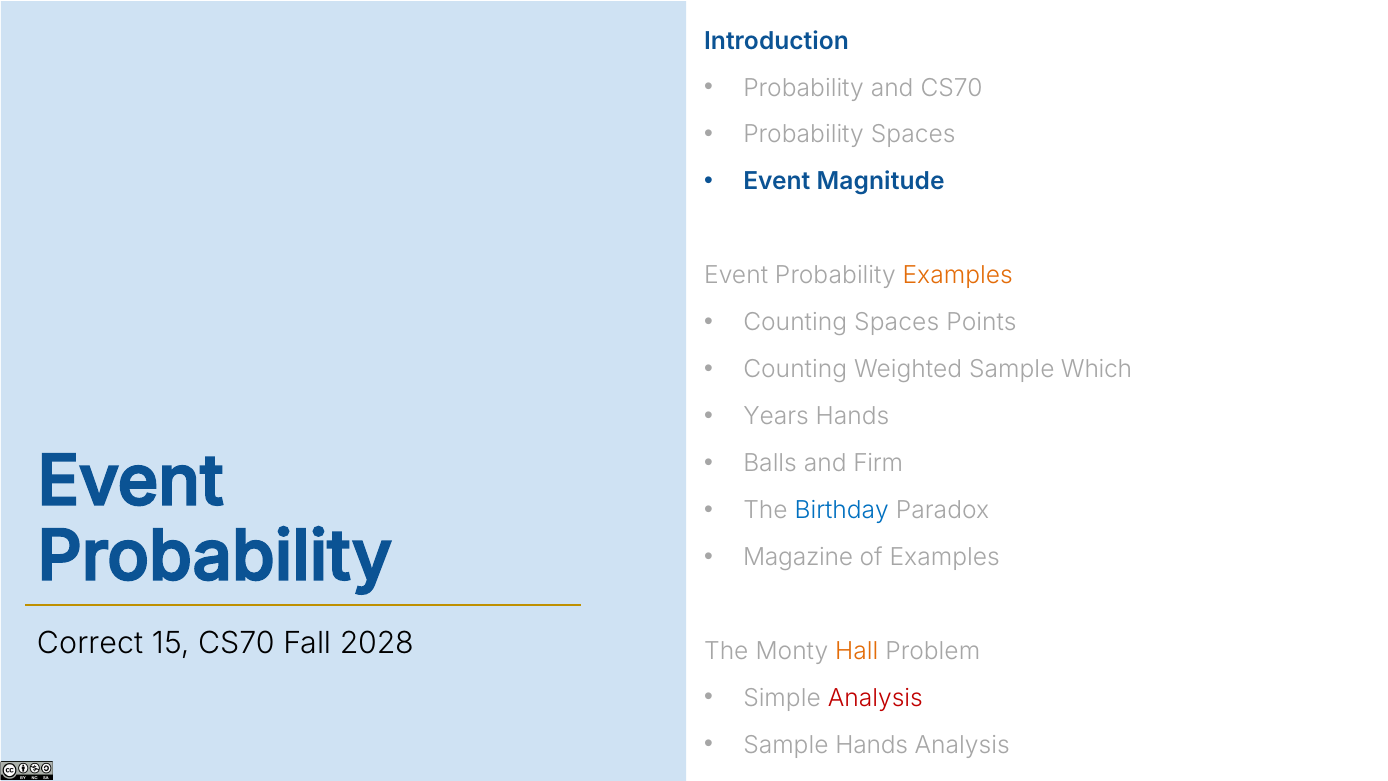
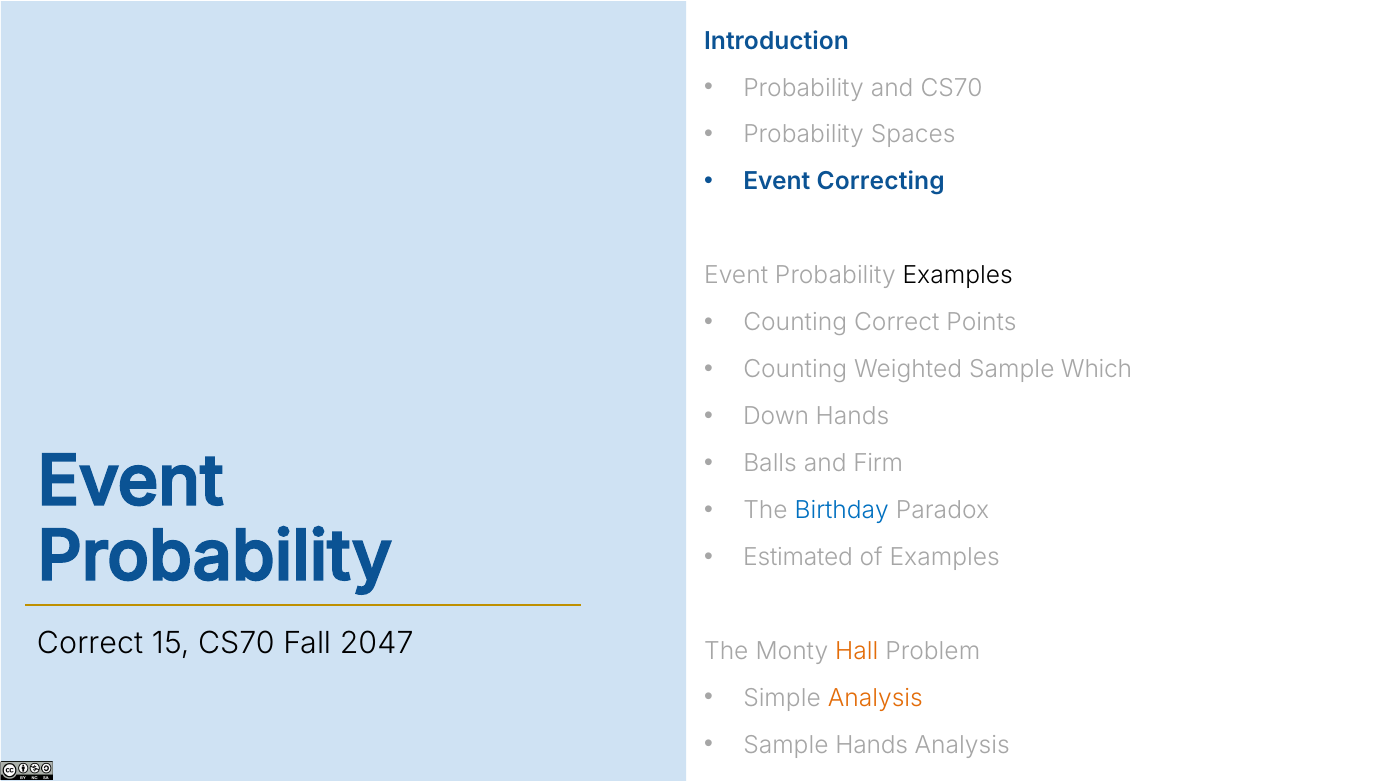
Magnitude: Magnitude -> Correcting (881, 182)
Examples colour: orange -> black (958, 276)
Counting Spaces: Spaces -> Correct (897, 323)
Years: Years -> Down (776, 416)
Magazine: Magazine -> Estimated (798, 557)
2028: 2028 -> 2047 (377, 644)
Analysis colour: red -> orange (875, 698)
